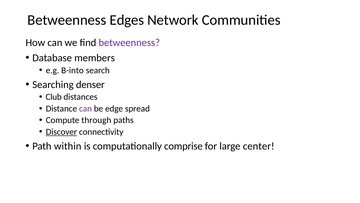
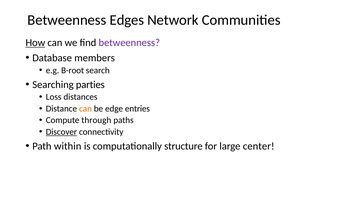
How underline: none -> present (35, 43)
B-into: B-into -> B-root (73, 70)
denser: denser -> parties (90, 84)
Club: Club -> Loss (54, 97)
can colour: purple -> orange (85, 108)
spread: spread -> entries (137, 108)
comprise: comprise -> structure (183, 146)
